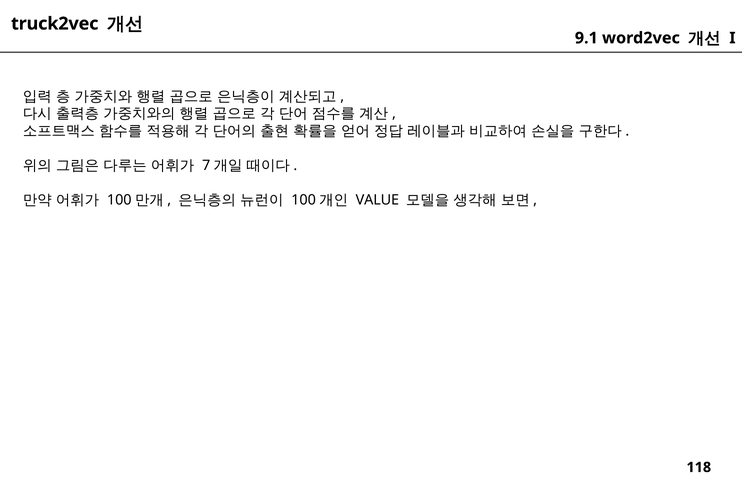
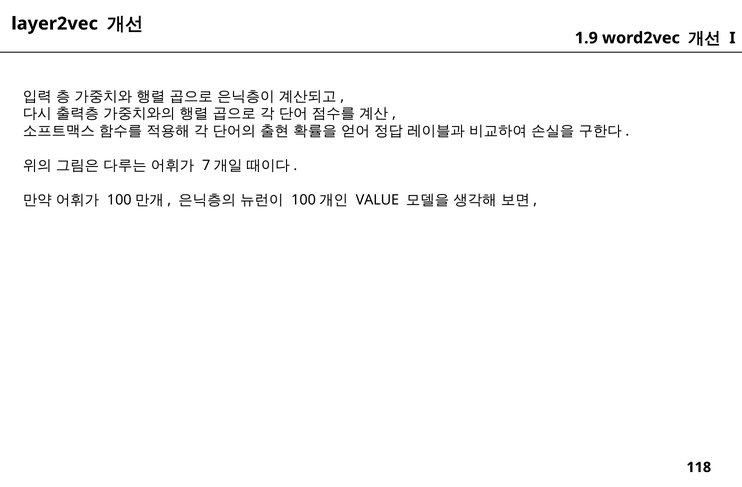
truck2vec: truck2vec -> layer2vec (55, 24)
9.1: 9.1 -> 1.9 (586, 38)
